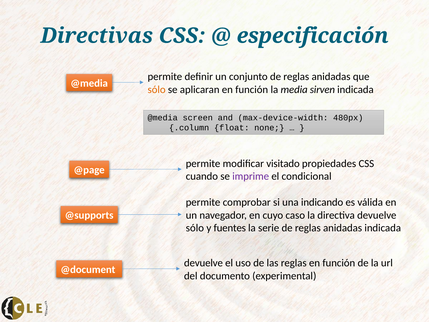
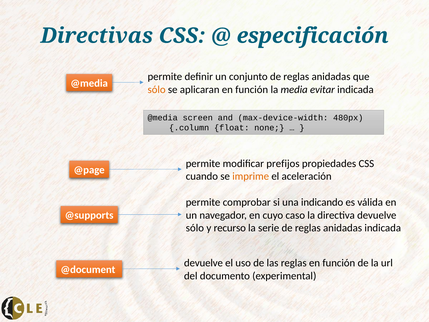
sirven: sirven -> evitar (322, 89)
visitado: visitado -> prefijos (283, 163)
imprime colour: purple -> orange (251, 176)
condicional: condicional -> aceleración (307, 176)
fuentes: fuentes -> recurso (230, 228)
